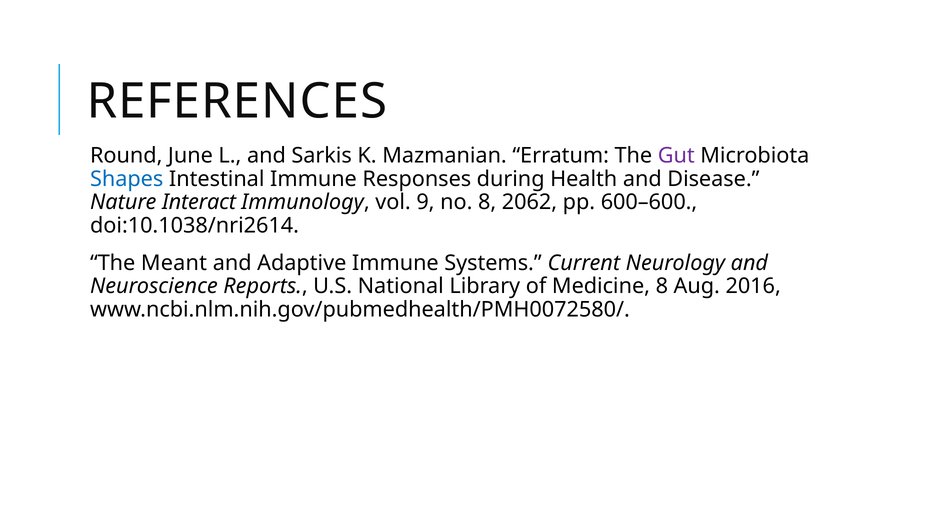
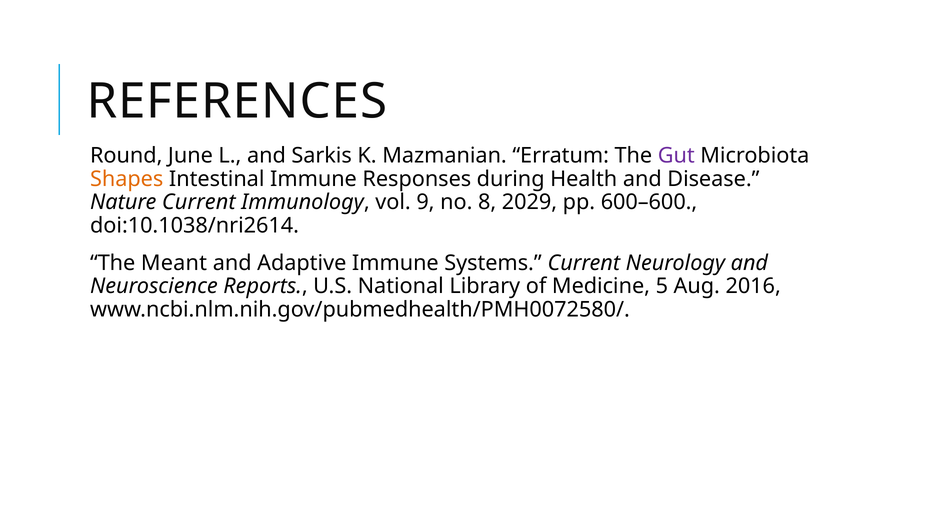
Shapes colour: blue -> orange (127, 179)
Nature Interact: Interact -> Current (199, 202)
2062: 2062 -> 2029 (529, 202)
Medicine 8: 8 -> 5 (662, 286)
